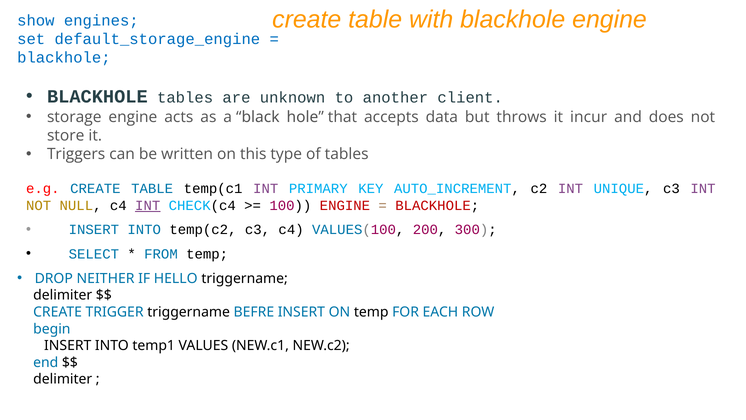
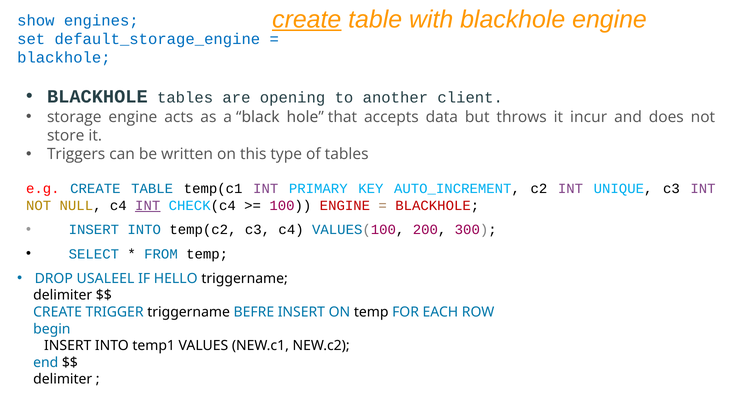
create underline: none -> present (307, 19)
unknown: unknown -> opening (293, 98)
NEITHER: NEITHER -> USALEEL (105, 278)
